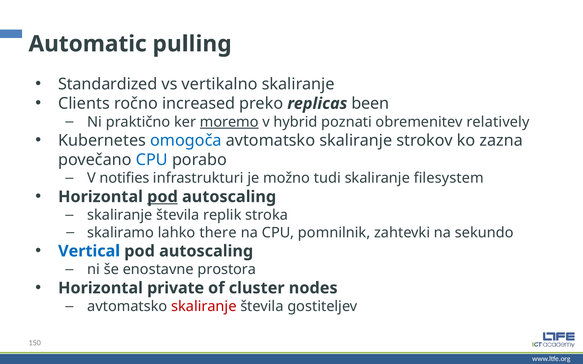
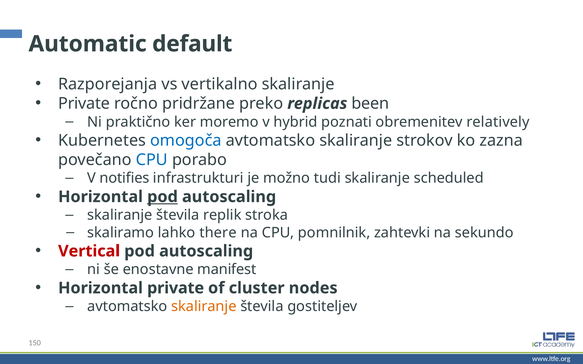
pulling: pulling -> default (192, 44)
Standardized: Standardized -> Razporejanja (108, 84)
Clients: Clients -> Private (84, 104)
increased: increased -> pridržane (199, 104)
moremo underline: present -> none (229, 122)
filesystem: filesystem -> scheduled (449, 178)
Vertical colour: blue -> red (89, 251)
prostora: prostora -> manifest (227, 270)
skaliranje colour: red -> orange (204, 307)
